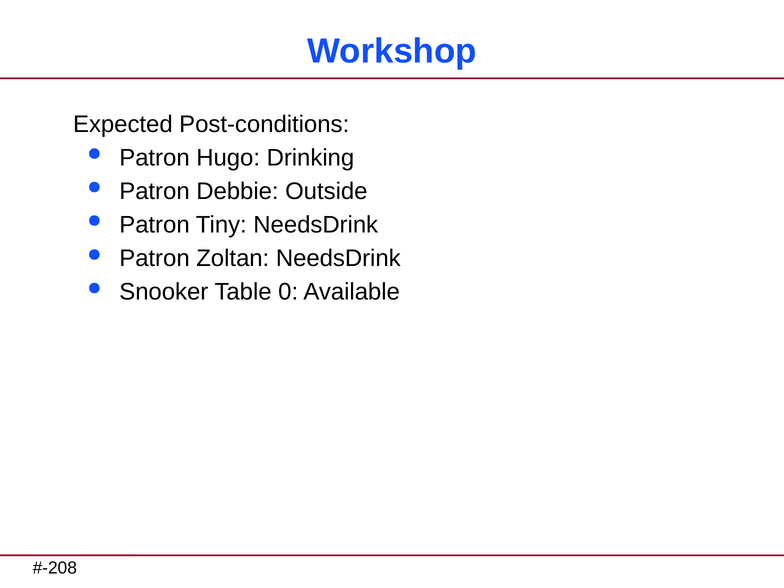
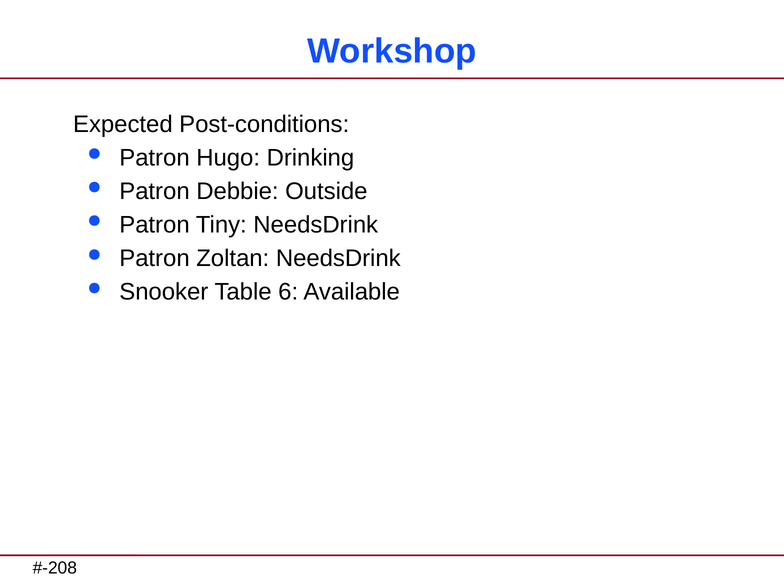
0: 0 -> 6 (288, 292)
